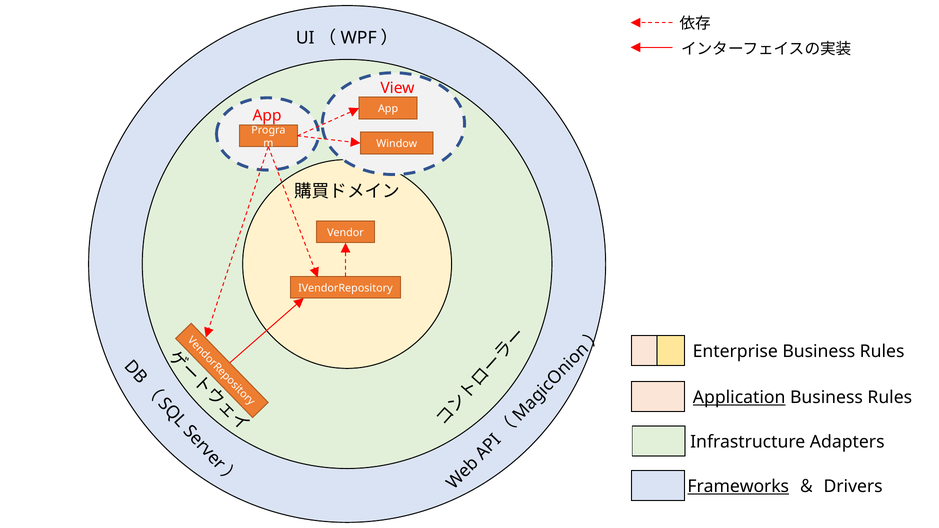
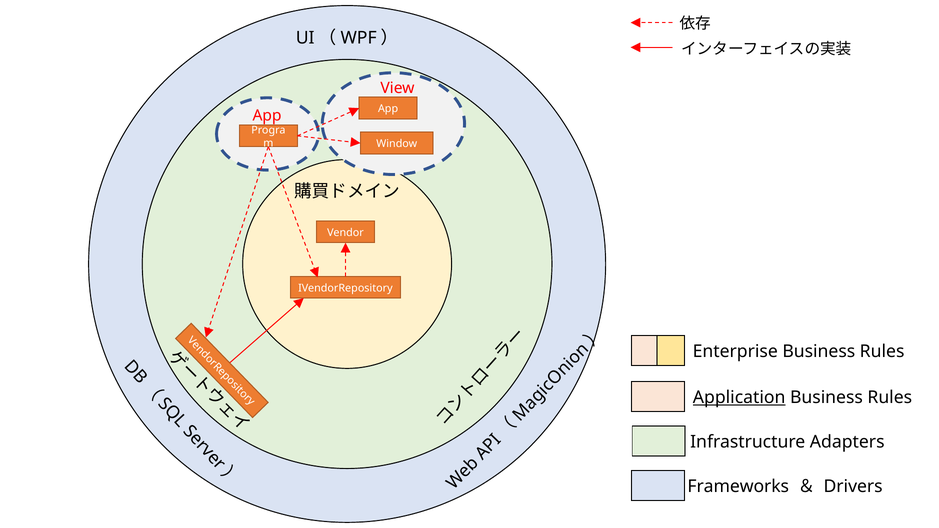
Frameworks underline: present -> none (738, 487)
